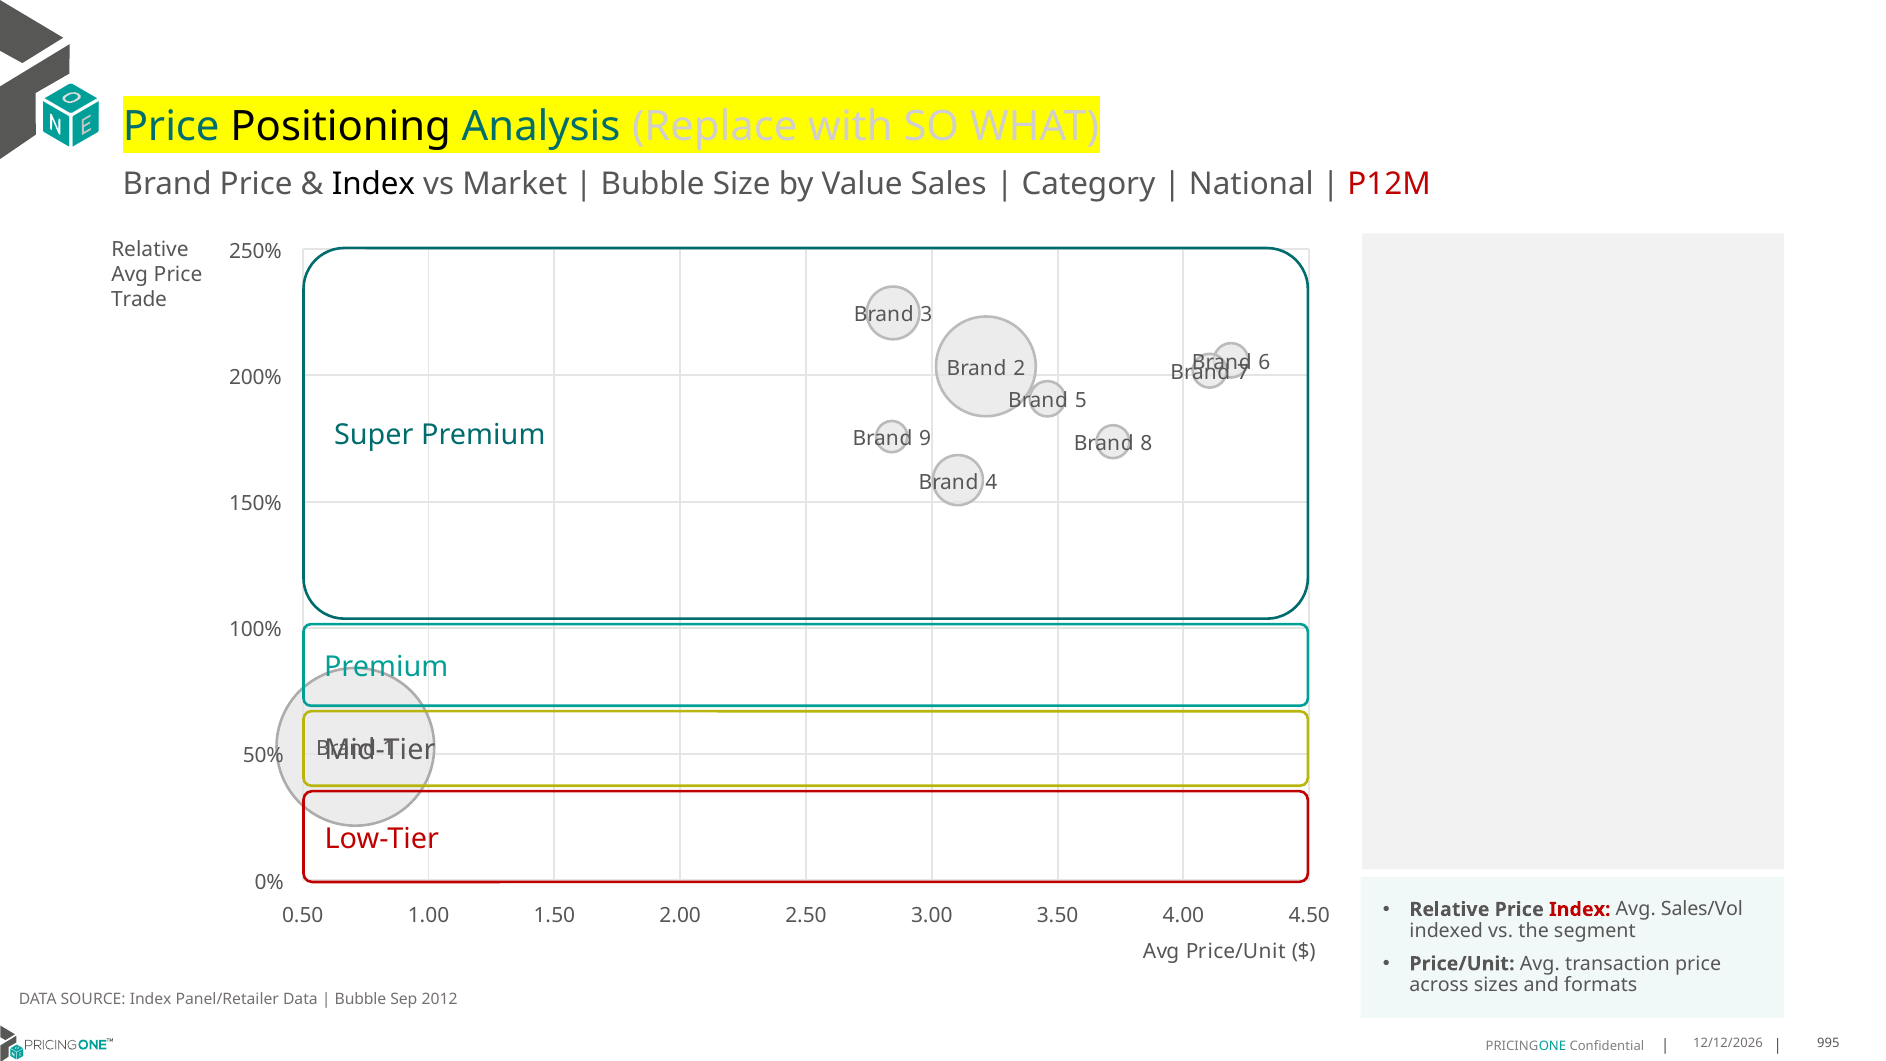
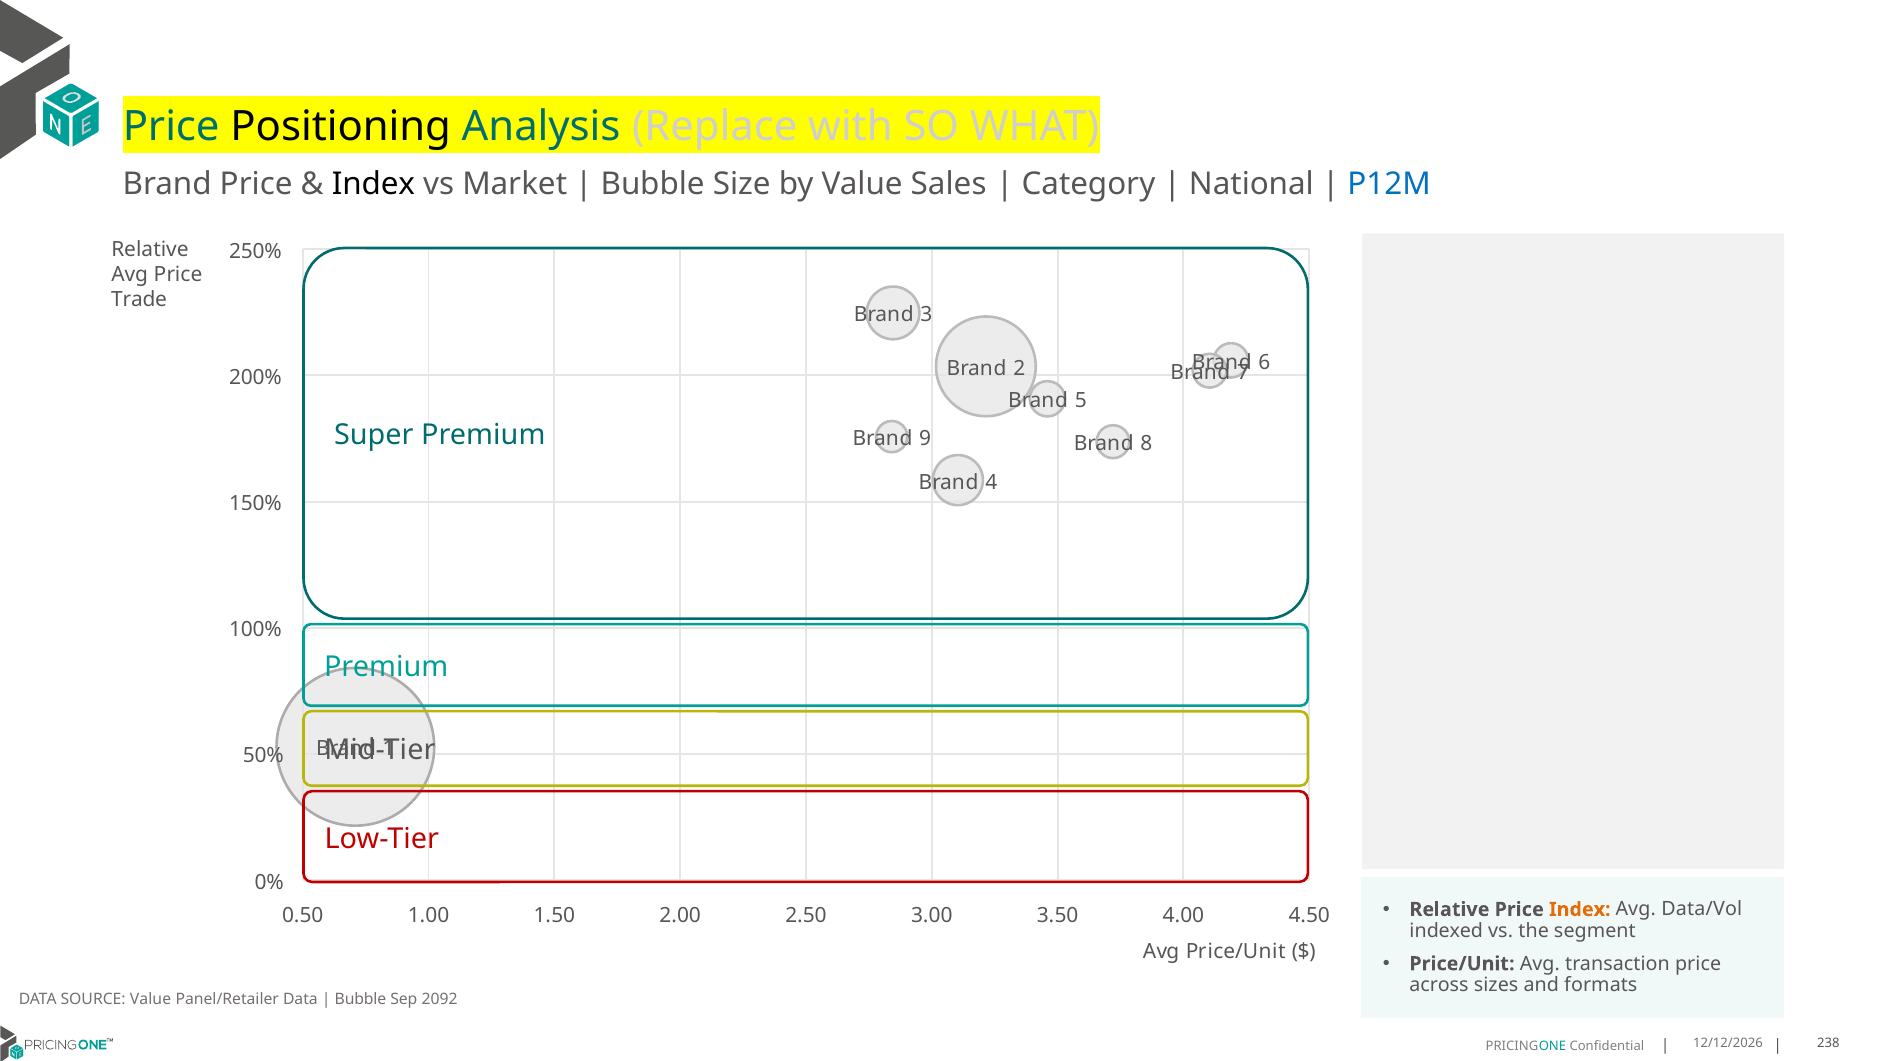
P12M colour: red -> blue (1389, 184)
Index colour: red -> orange (1580, 909)
Sales/Vol: Sales/Vol -> Data/Vol (1702, 909)
SOURCE Index: Index -> Value (151, 999)
2012: 2012 -> 2092 (440, 999)
995: 995 -> 238 (1828, 1043)
